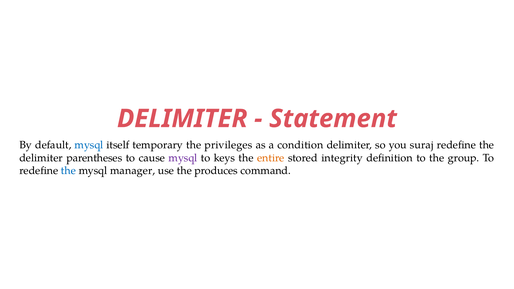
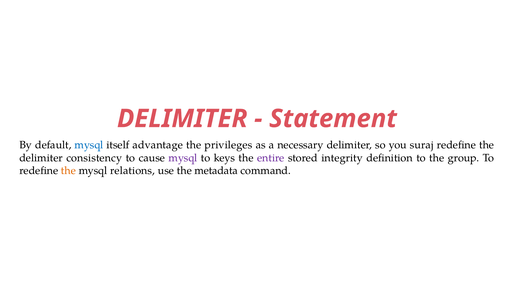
temporary: temporary -> advantage (158, 145)
condition: condition -> necessary (300, 145)
parentheses: parentheses -> consistency (94, 158)
entire colour: orange -> purple (271, 158)
the colour: blue -> orange (68, 171)
manager: manager -> relations (133, 171)
produces: produces -> metadata (216, 171)
